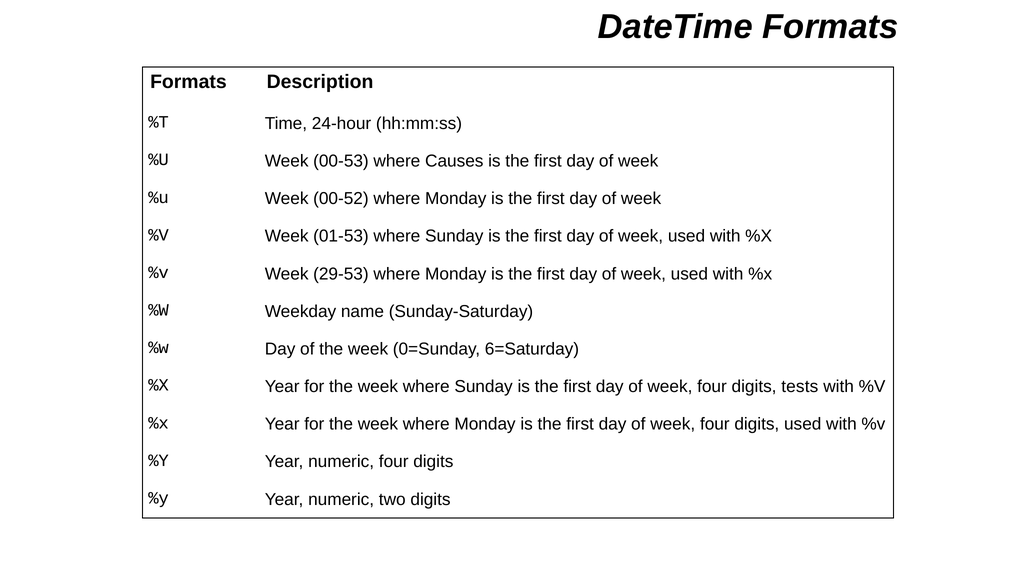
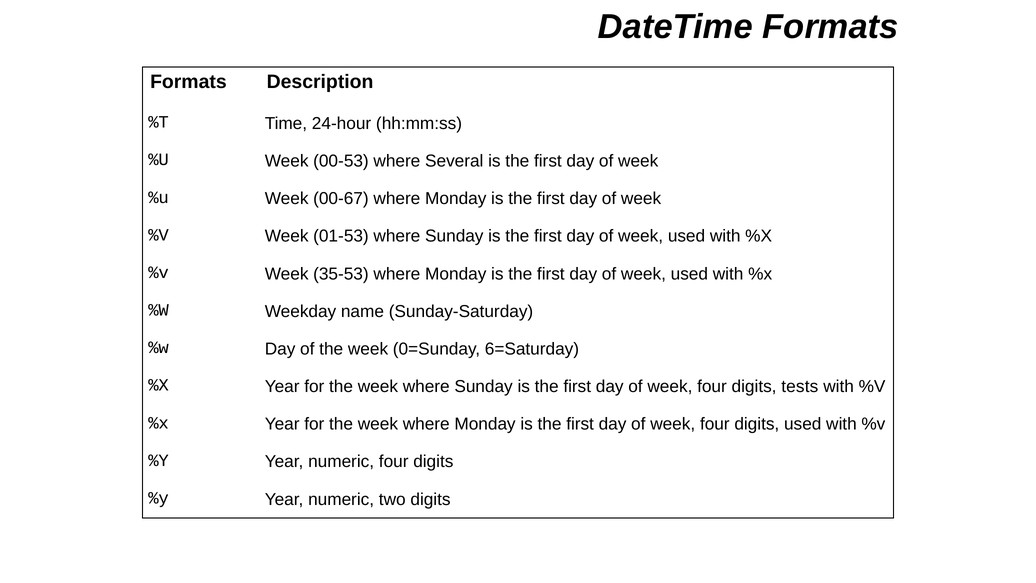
Causes: Causes -> Several (454, 161)
00-52: 00-52 -> 00-67 (341, 199)
29-53: 29-53 -> 35-53 (341, 274)
